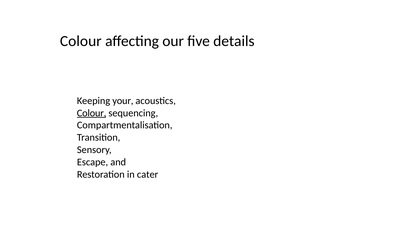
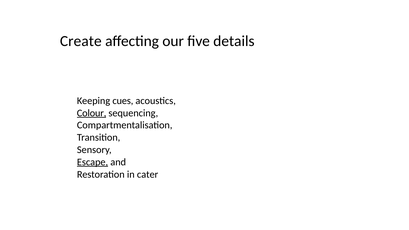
Colour: Colour -> Create (81, 41)
your: your -> cues (123, 101)
Escape underline: none -> present (93, 162)
